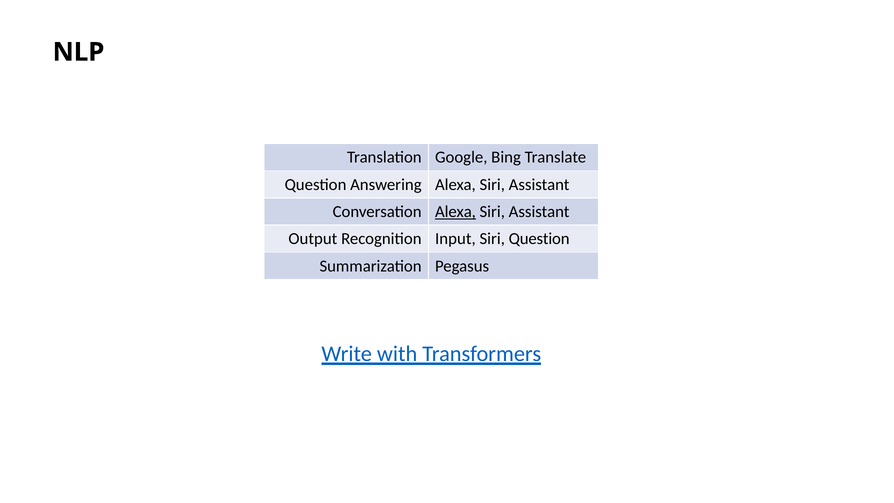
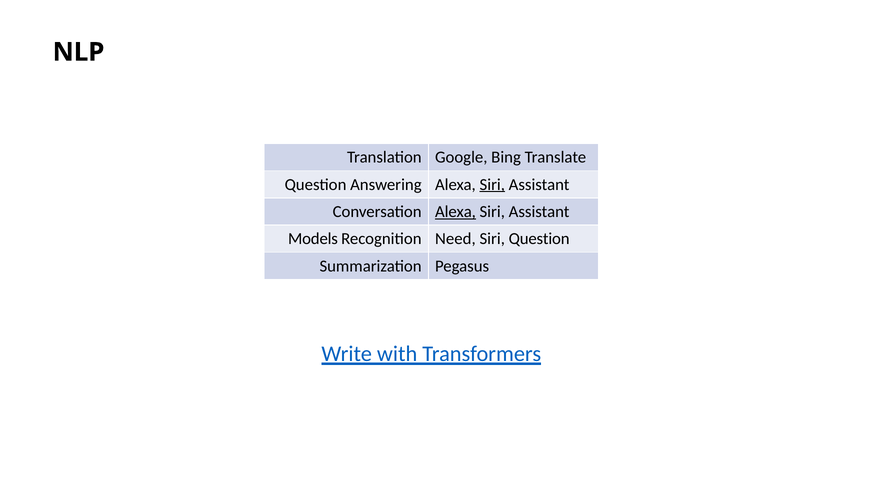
Siri underline: none -> present (492, 184)
Output: Output -> Models (313, 239)
Input: Input -> Need (455, 239)
